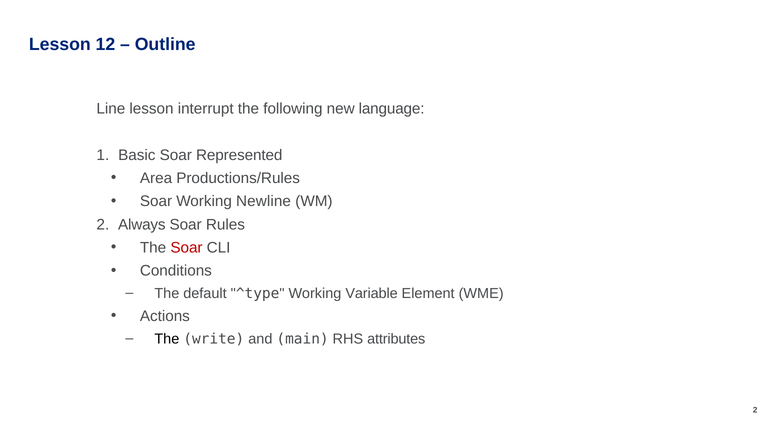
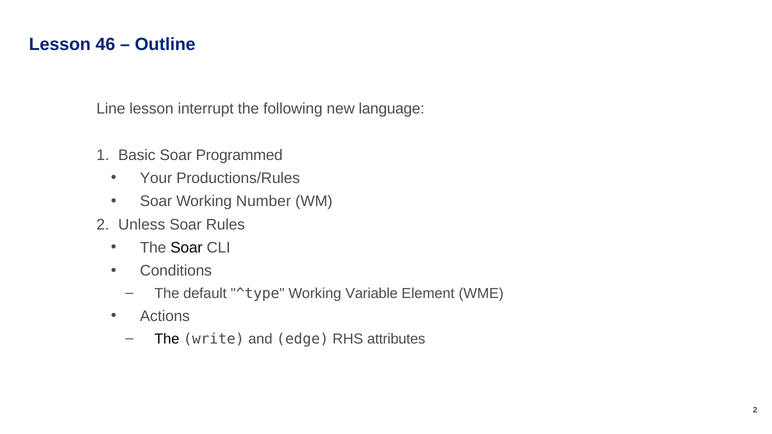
12: 12 -> 46 (105, 45)
Represented: Represented -> Programmed (239, 155)
Area: Area -> Your (156, 178)
Newline: Newline -> Number (264, 201)
Always: Always -> Unless (142, 225)
Soar colour: red -> black (186, 248)
main: main -> edge (303, 339)
